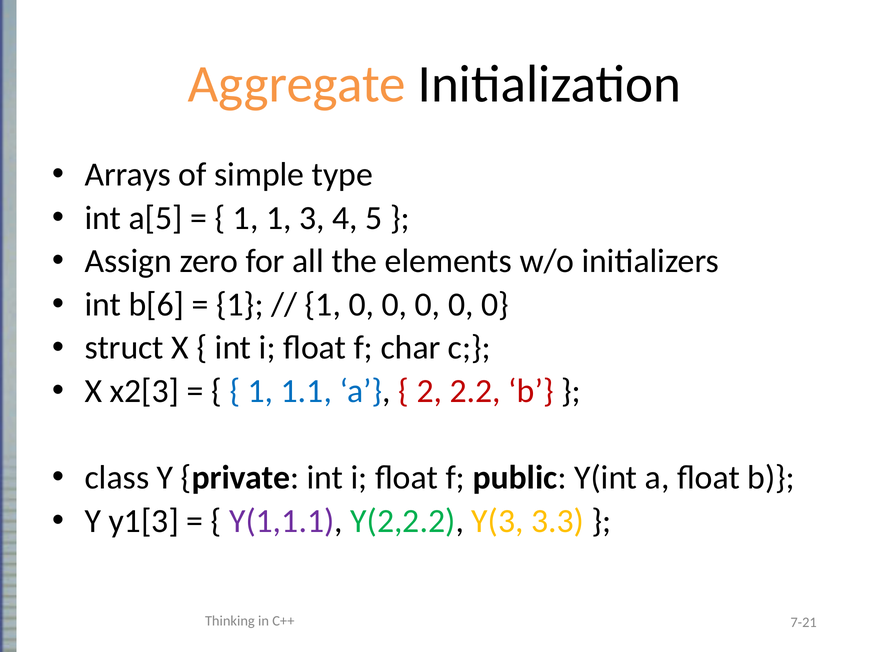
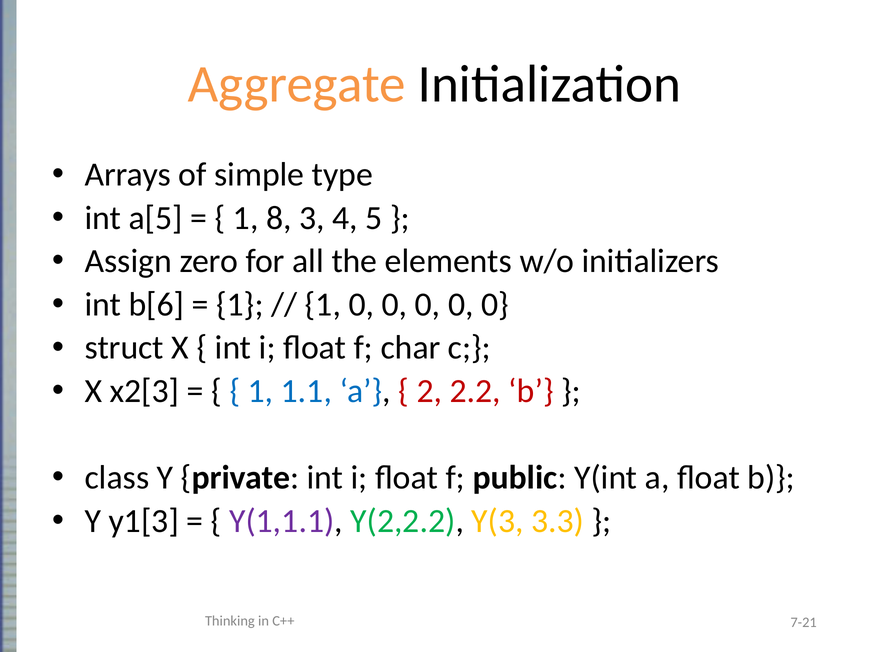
1 1: 1 -> 8 (279, 218)
